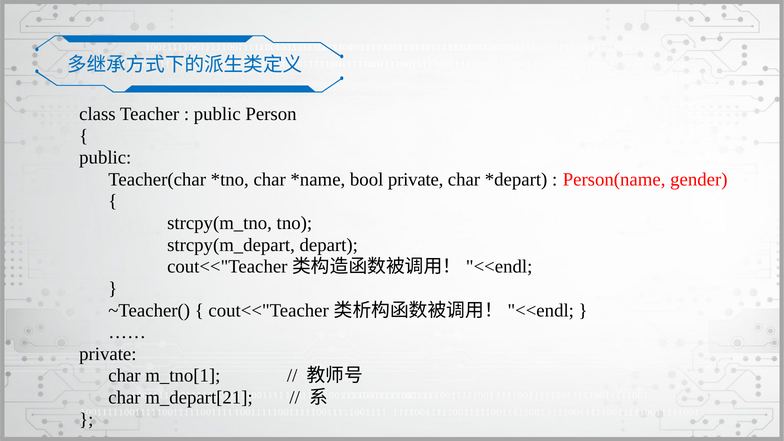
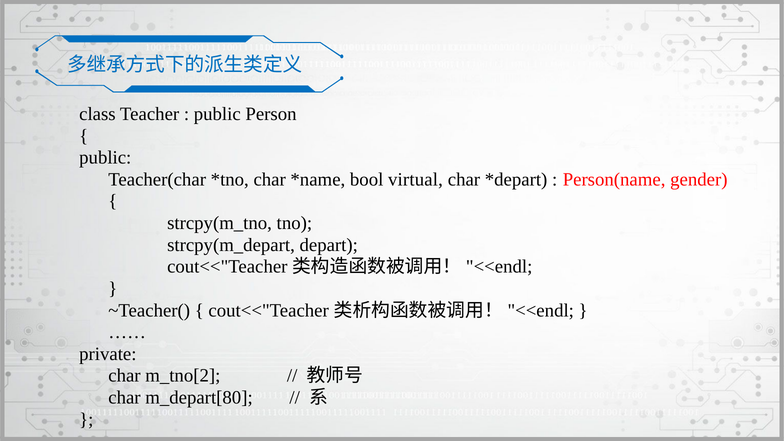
bool private: private -> virtual (415, 179)
m_tno[1: m_tno[1 -> m_tno[2 (183, 376)
m_depart[21: m_depart[21 -> m_depart[80 (199, 398)
